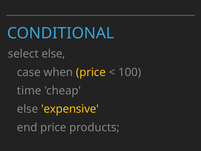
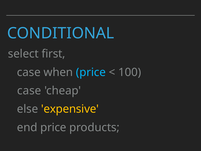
select else: else -> first (53, 54)
price colour: yellow -> light blue (91, 72)
time: time -> case (29, 90)
